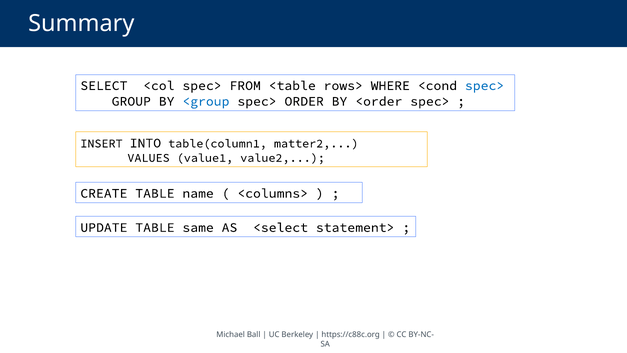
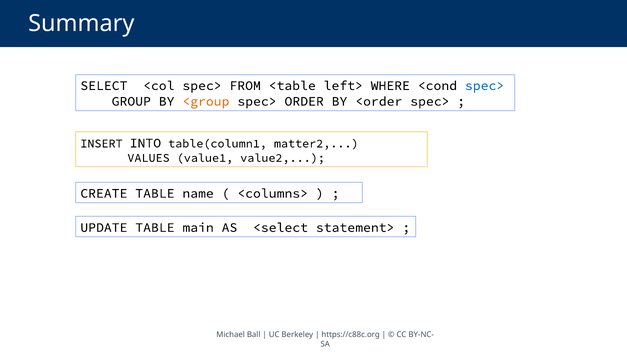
rows>: rows> -> left> (343, 86)
<group colour: blue -> orange (206, 101)
same: same -> main (198, 227)
